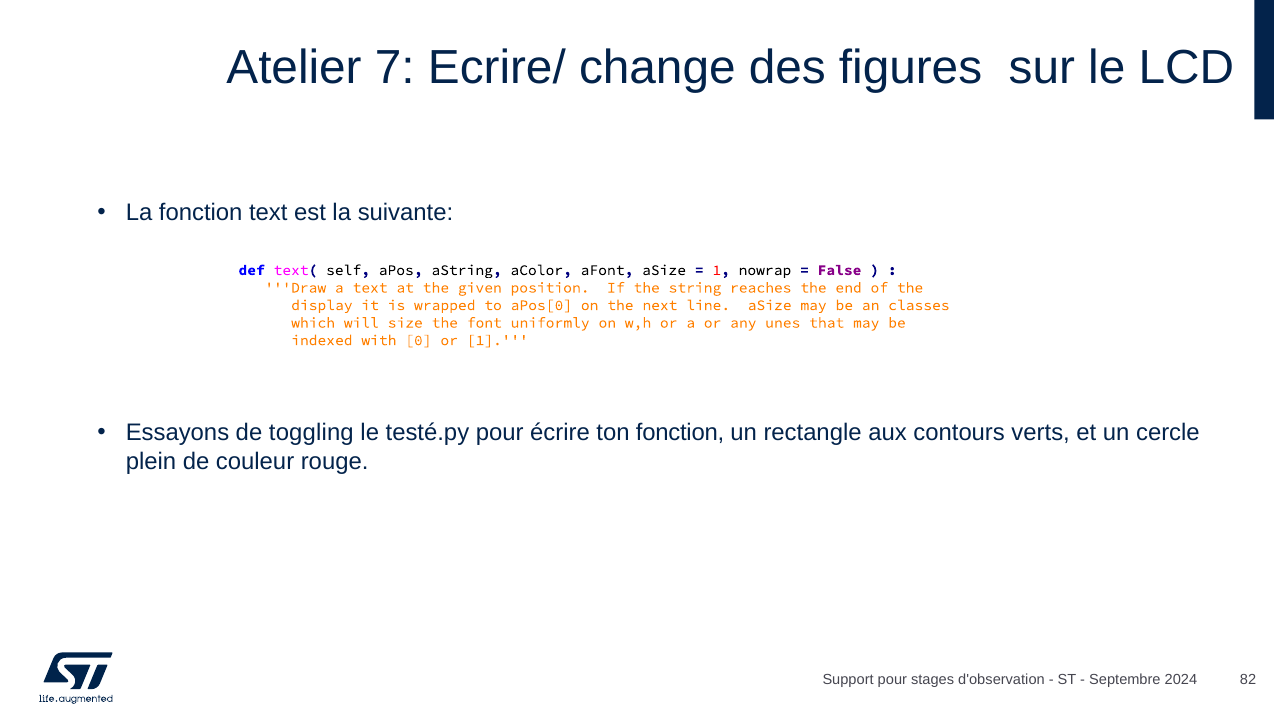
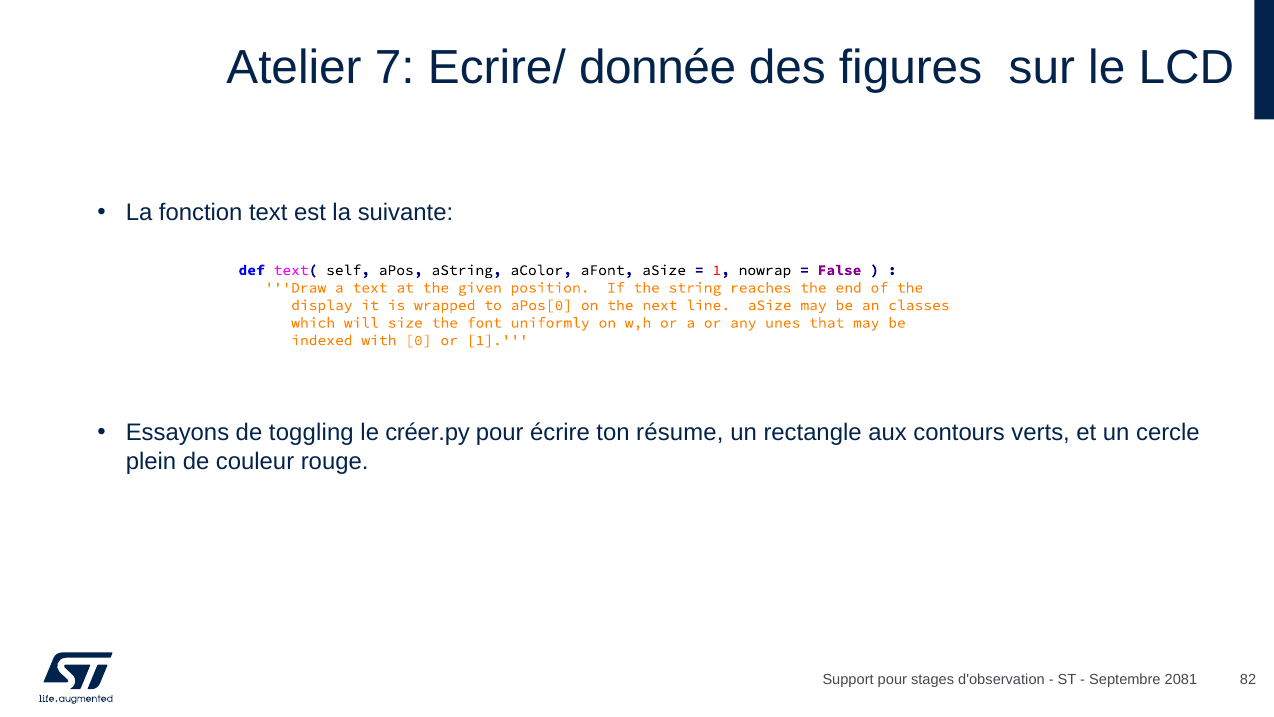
change: change -> donnée (658, 68)
testé.py: testé.py -> créer.py (428, 432)
ton fonction: fonction -> résume (680, 432)
2024: 2024 -> 2081 (1181, 680)
